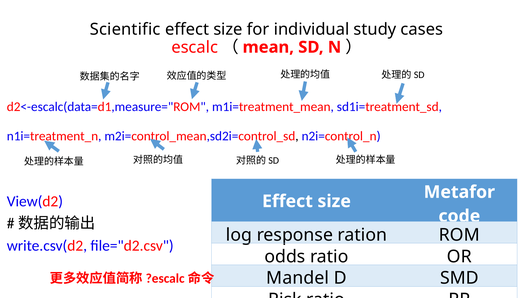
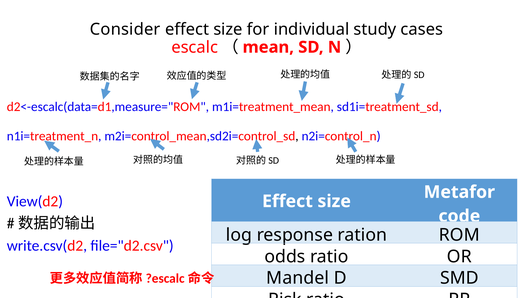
Scientific: Scientific -> Consider (125, 29)
